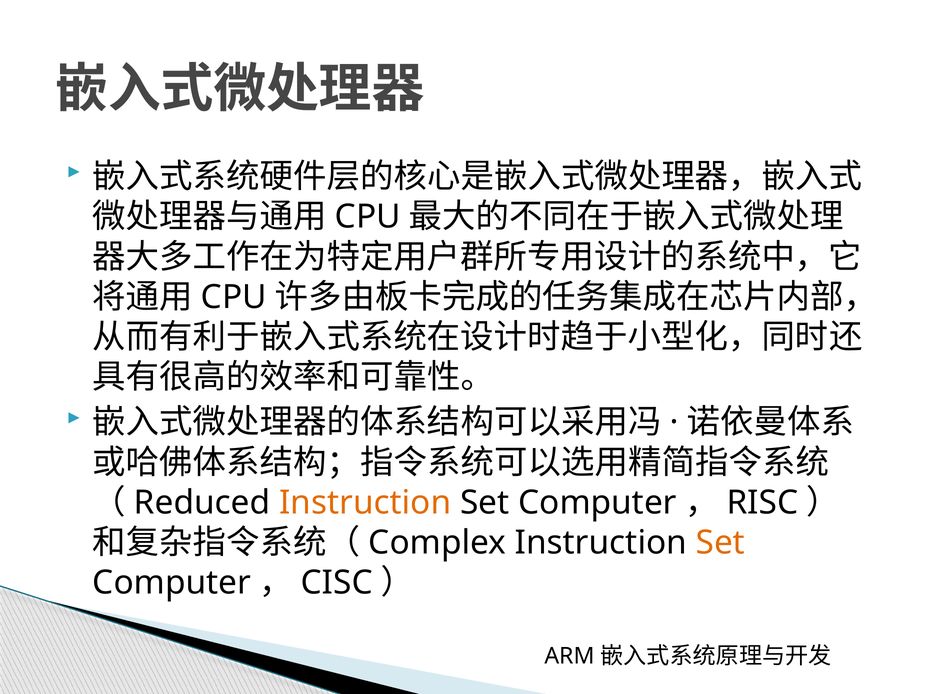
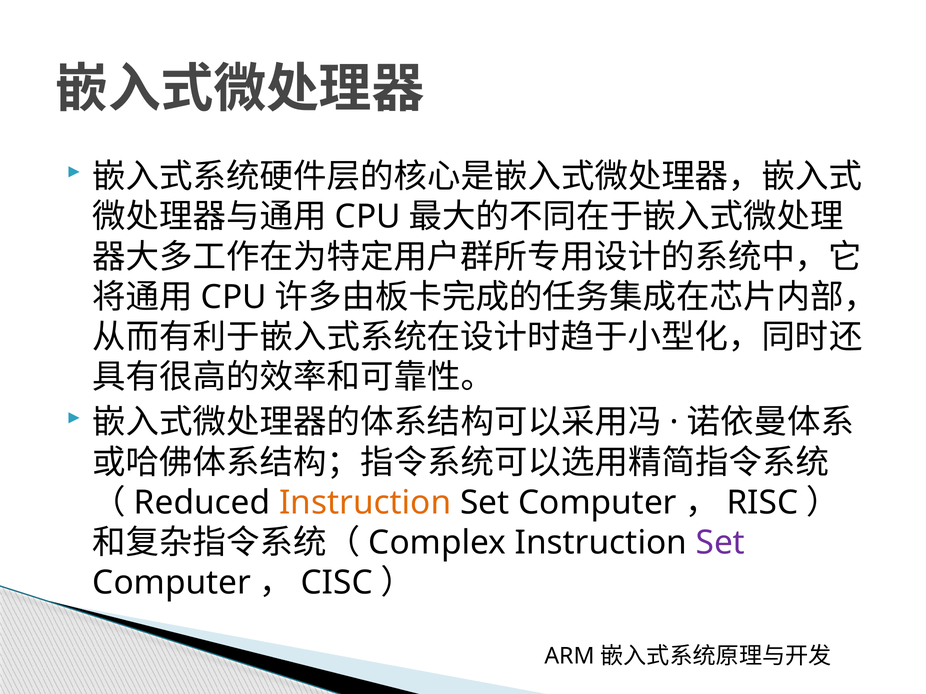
Set colour: orange -> purple (720, 543)
